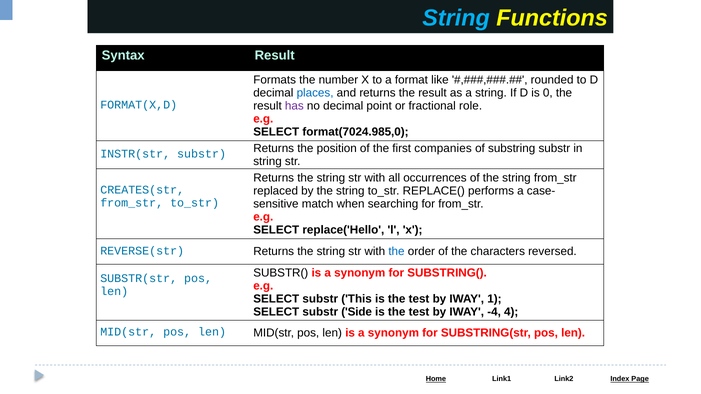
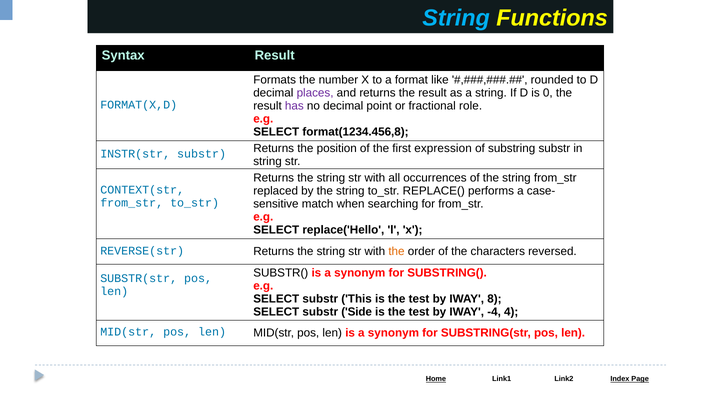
places colour: blue -> purple (315, 93)
format(7024.985,0: format(7024.985,0 -> format(1234.456,8 (356, 132)
companies: companies -> expression (443, 148)
CREATES(str: CREATES(str -> CONTEXT(str (142, 190)
the colour: blue -> orange (396, 252)
1: 1 -> 8 (494, 299)
